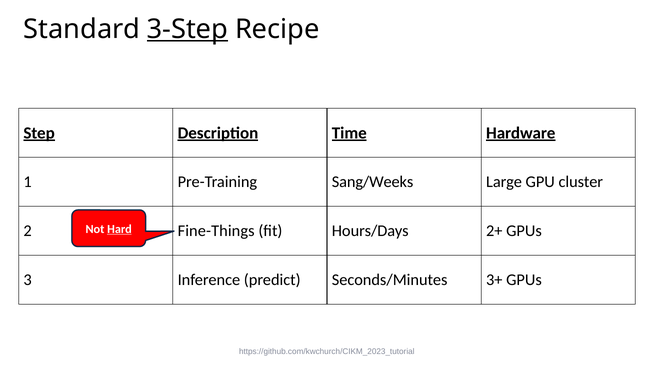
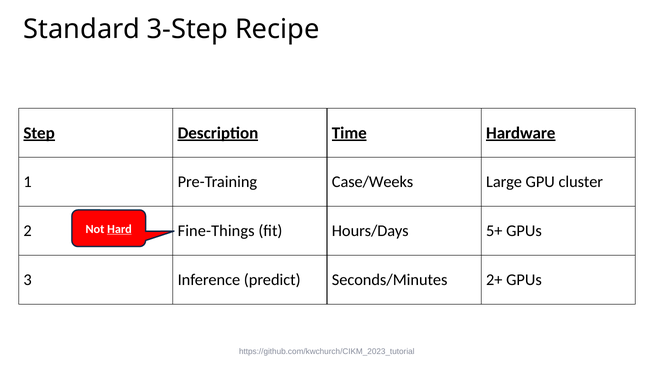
3-Step underline: present -> none (187, 29)
Sang/Weeks: Sang/Weeks -> Case/Weeks (373, 182)
2+: 2+ -> 5+ (494, 231)
3+: 3+ -> 2+ (494, 280)
